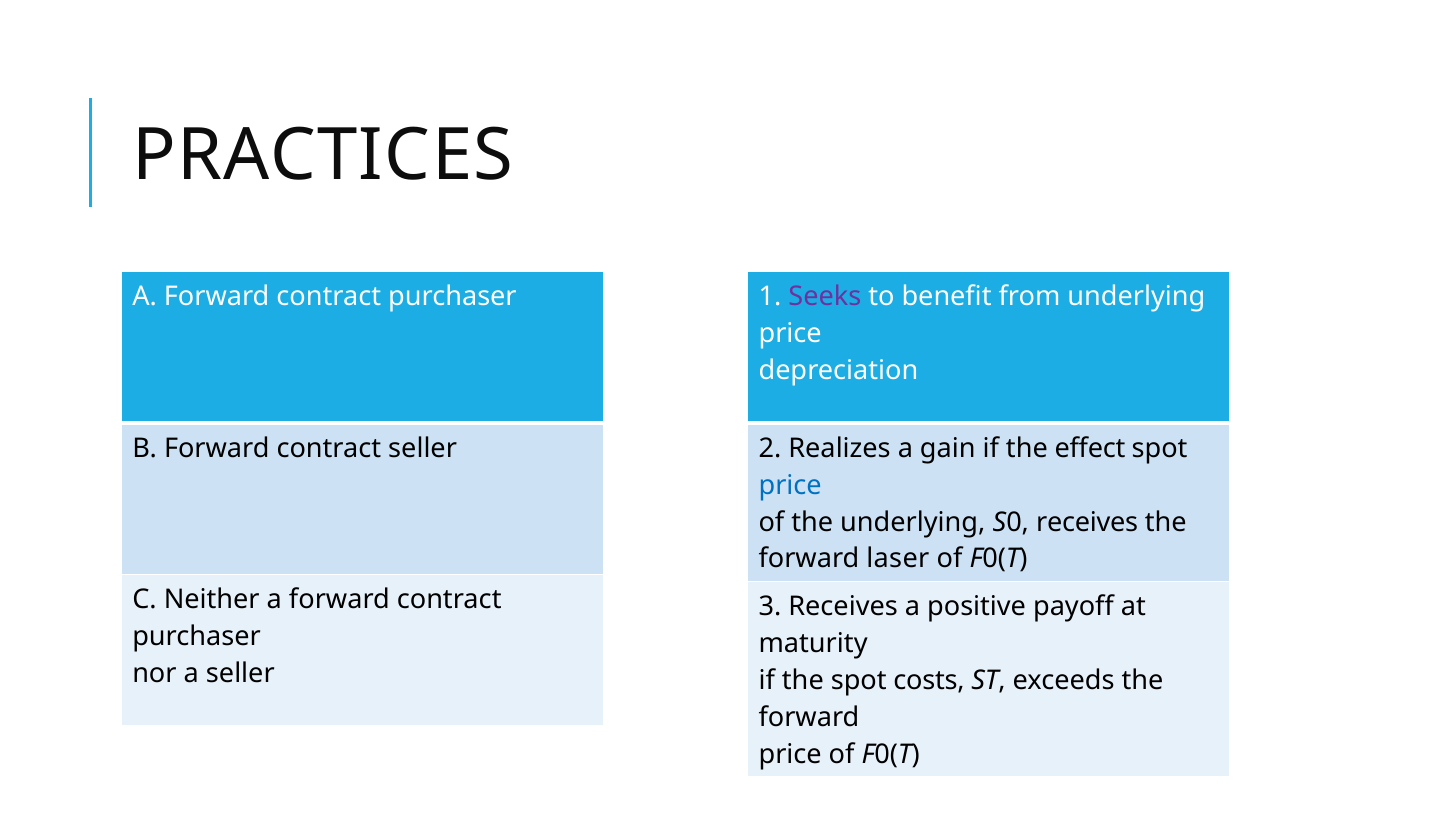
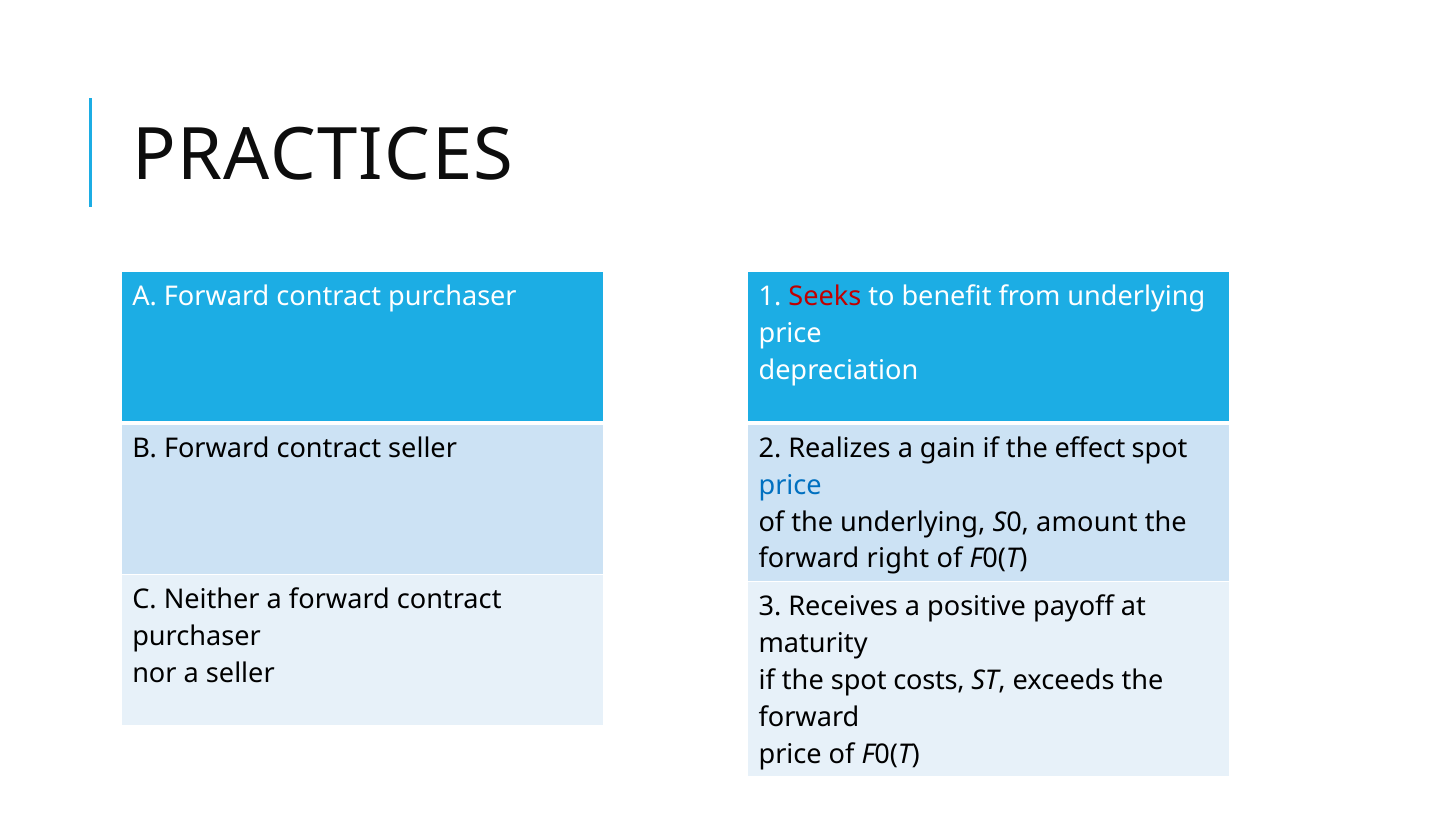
Seeks colour: purple -> red (825, 297)
S0 receives: receives -> amount (1087, 522)
laser: laser -> right (898, 559)
